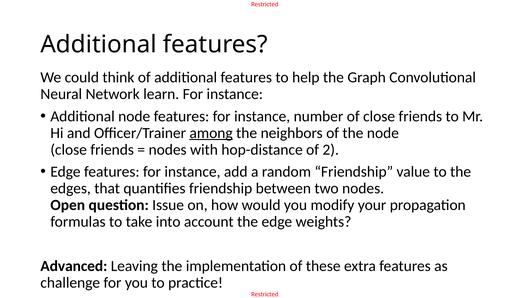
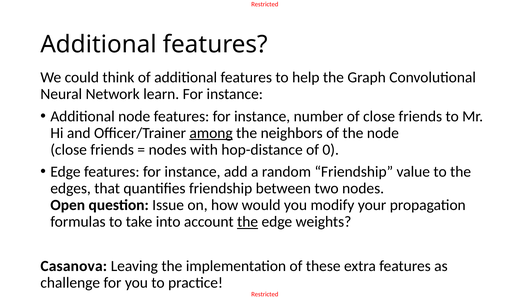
2: 2 -> 0 (331, 150)
the underline: none -> present (248, 222)
Advanced: Advanced -> Casanova (74, 266)
